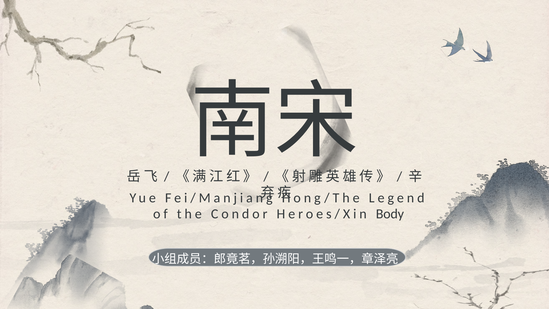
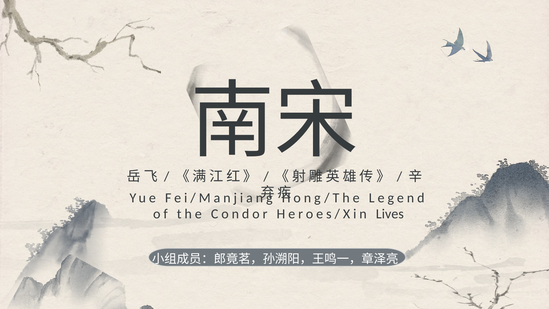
Body: Body -> Lives (390, 214)
